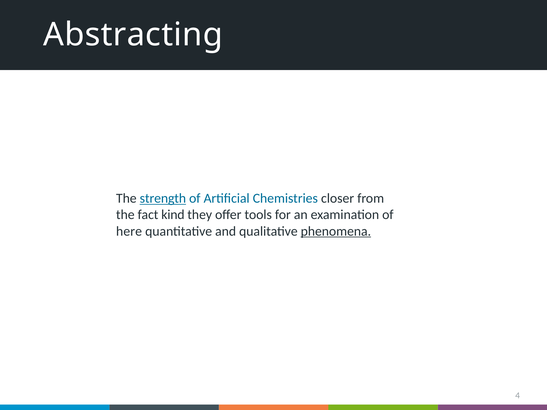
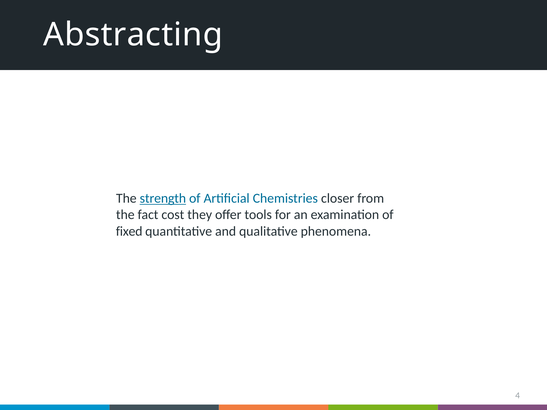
kind: kind -> cost (173, 215)
here: here -> fixed (129, 231)
phenomena underline: present -> none (336, 231)
